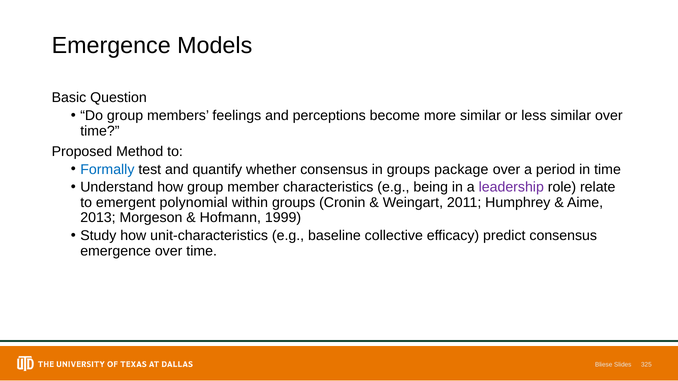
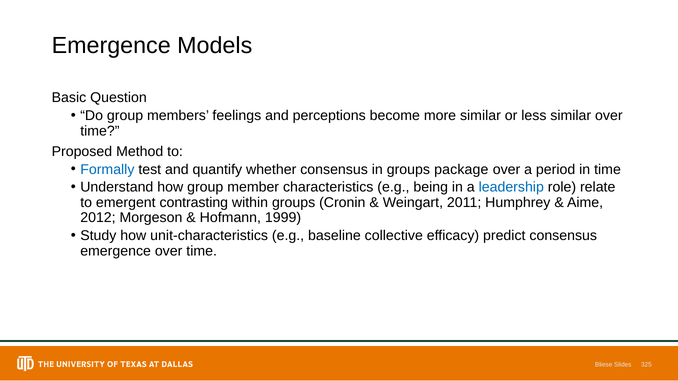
leadership colour: purple -> blue (511, 187)
polynomial: polynomial -> contrasting (194, 203)
2013: 2013 -> 2012 (98, 218)
